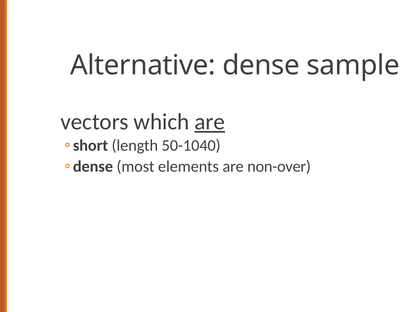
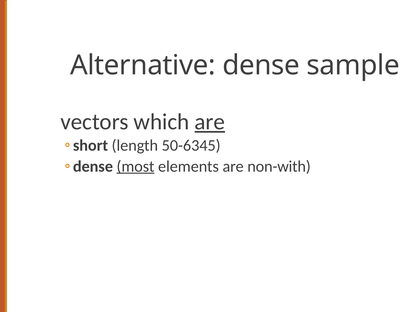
50-1040: 50-1040 -> 50-6345 (191, 145)
most underline: none -> present (136, 166)
non-over: non-over -> non-with (279, 166)
